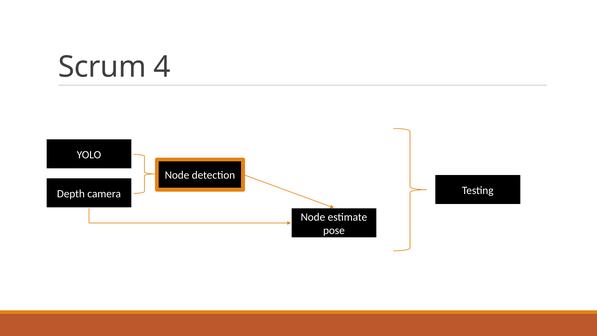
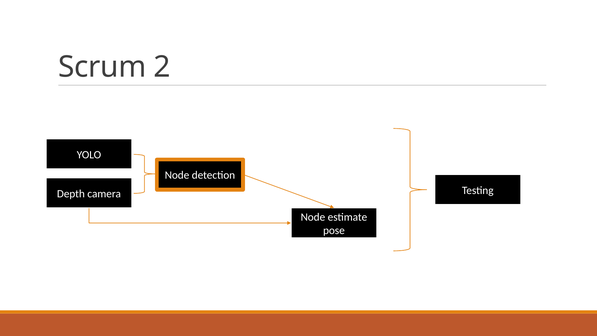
4: 4 -> 2 (162, 67)
